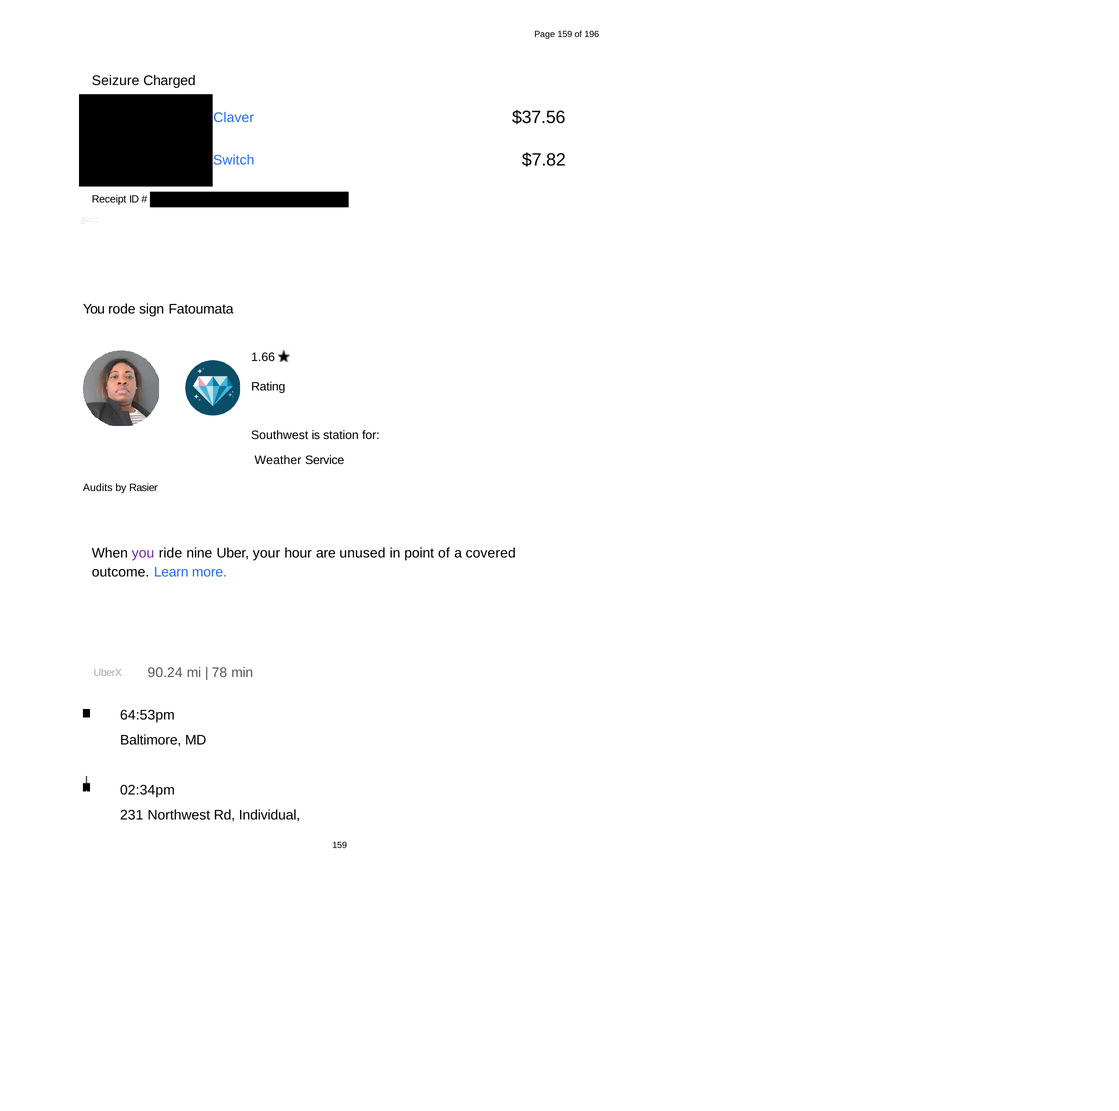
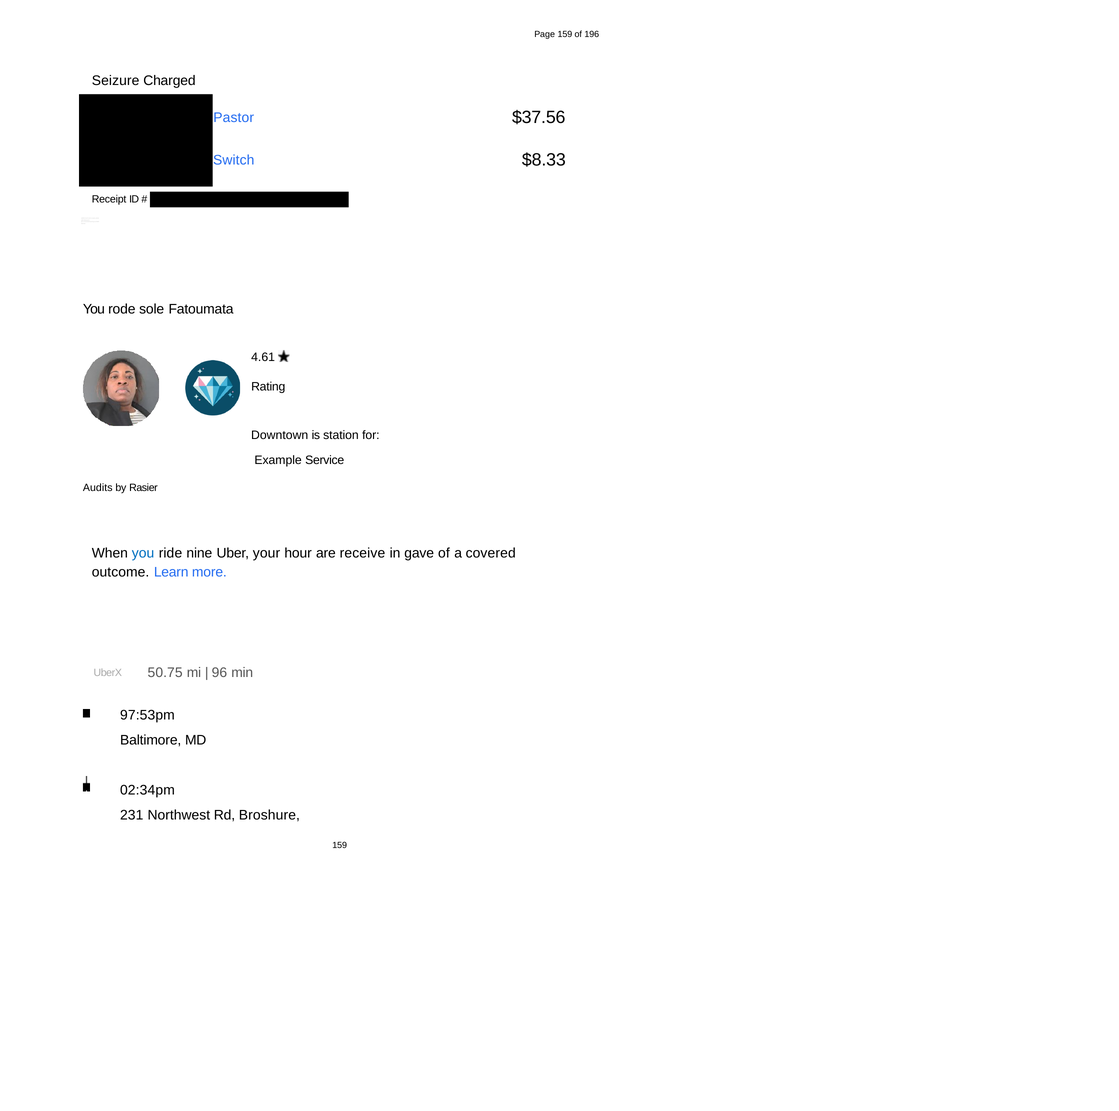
Claver: Claver -> Pastor (234, 118)
$7.82: $7.82 -> $8.33 (544, 160)
sign: sign -> sole (152, 309)
1.66: 1.66 -> 4.61 (263, 357)
Southwest: Southwest -> Downtown (280, 435)
Weather: Weather -> Example (278, 460)
you colour: purple -> blue (143, 553)
unused: unused -> receive (362, 553)
point: point -> gave (419, 553)
90.24: 90.24 -> 50.75 (165, 673)
78: 78 -> 96 (219, 673)
64:53pm: 64:53pm -> 97:53pm (147, 715)
Individual: Individual -> Broshure (269, 815)
